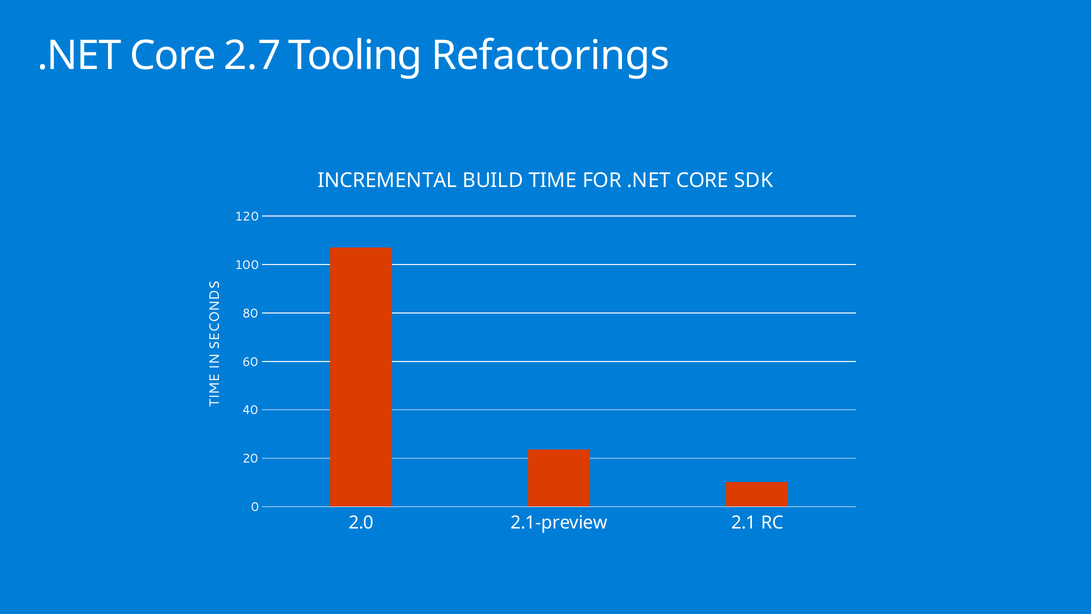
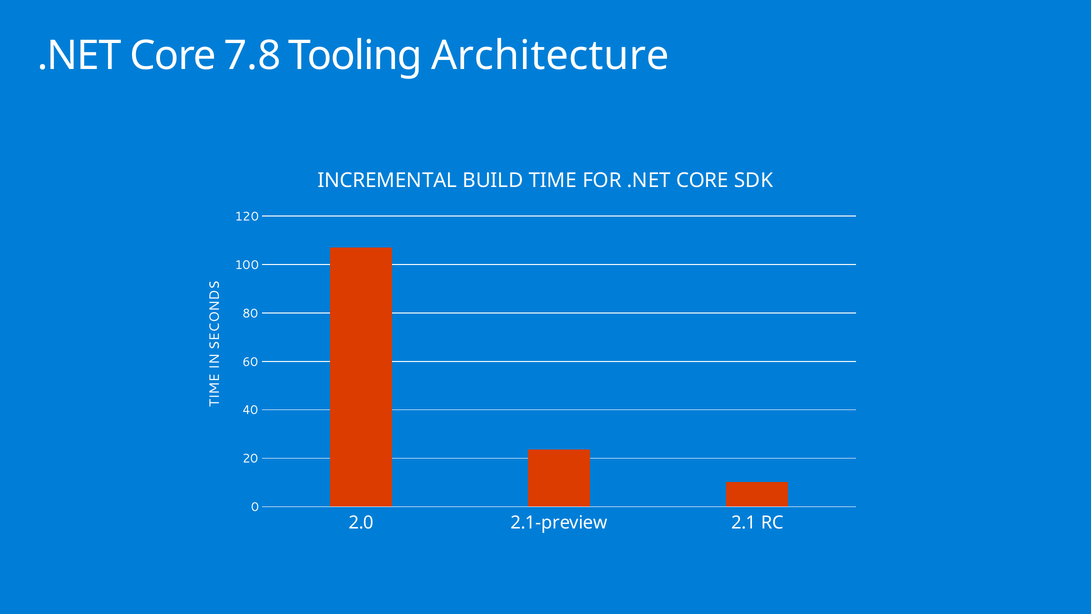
2.7: 2.7 -> 7.8 (252, 56)
Refactorings: Refactorings -> Architecture (550, 56)
